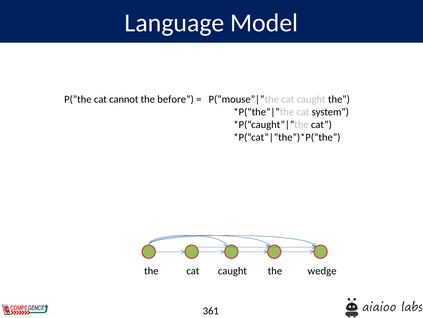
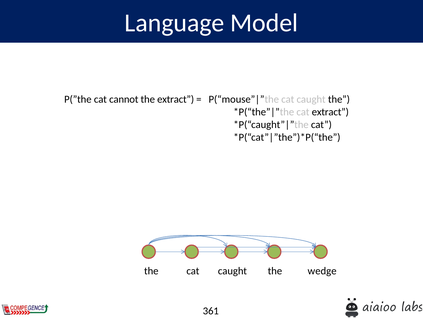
the before: before -> extract (176, 99)
cat system: system -> extract (330, 112)
